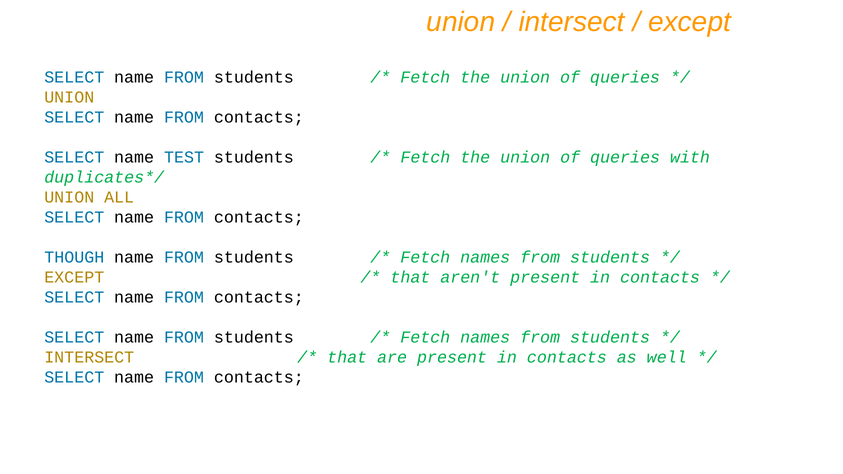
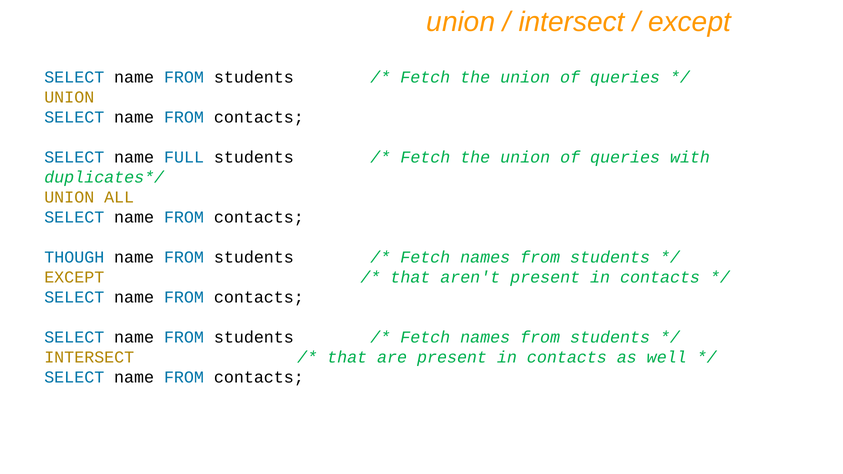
TEST: TEST -> FULL (184, 157)
